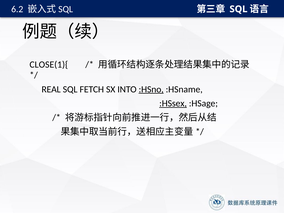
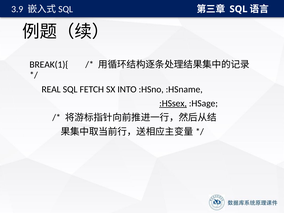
6.2: 6.2 -> 3.9 (17, 9)
CLOSE(1){: CLOSE(1){ -> BREAK(1){ (49, 65)
:HSno underline: present -> none (151, 89)
